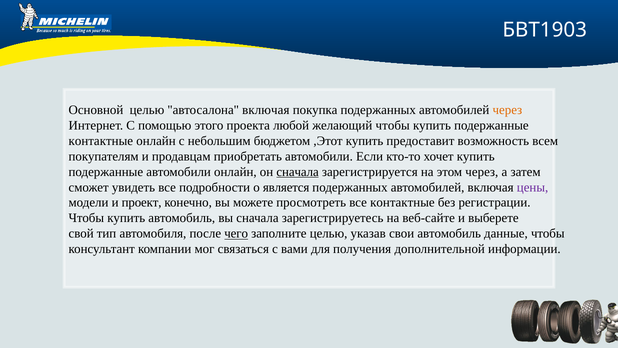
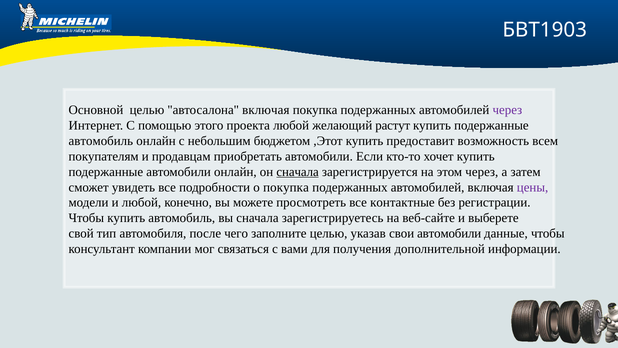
через colour: orange -> purple (507, 110)
желающий чтобы: чтобы -> растут (393, 125)
контактные: контактные -> автомобиль (101, 141)
о является: является -> покупка (286, 187)
и проект: проект -> любой (141, 203)
чего underline: present -> none (236, 233)
свои автомобиль: автомобиль -> автомобили (449, 233)
